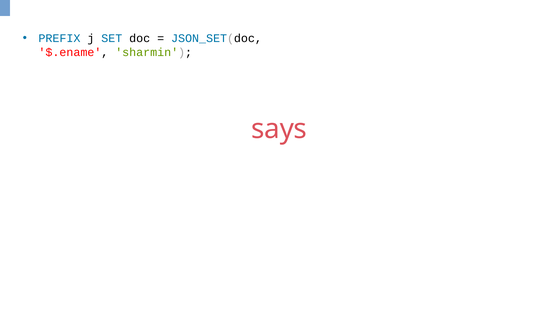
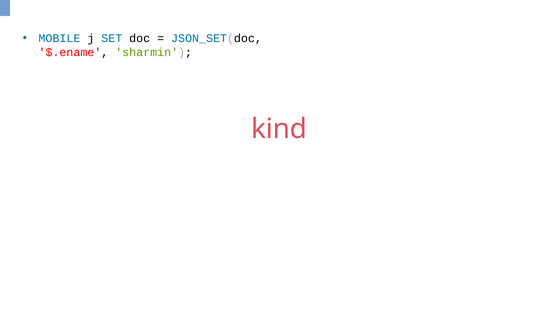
PREFIX: PREFIX -> MOBILE (59, 38)
says: says -> kind (279, 129)
